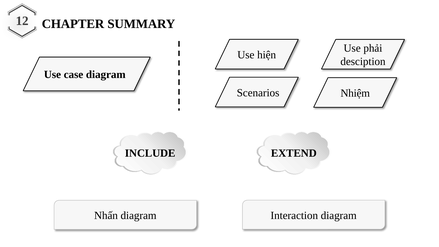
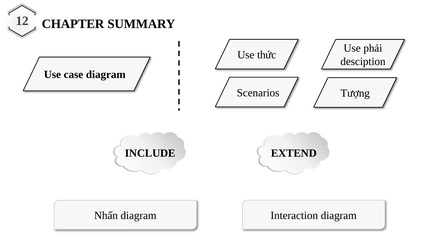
hiện: hiện -> thức (267, 55)
Nhiệm: Nhiệm -> Tượng (355, 93)
